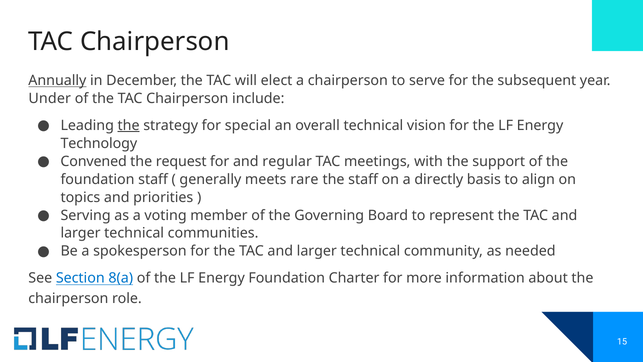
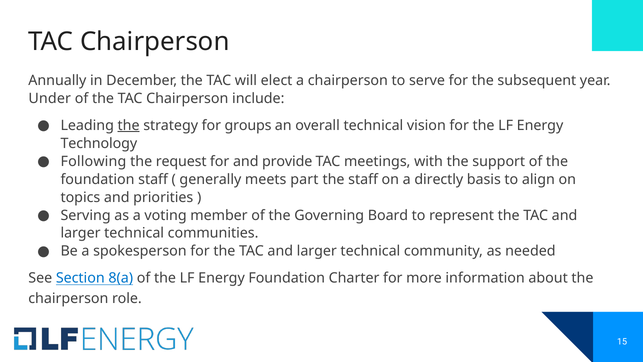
Annually underline: present -> none (57, 81)
special: special -> groups (248, 125)
Convened: Convened -> Following (93, 161)
regular: regular -> provide (287, 161)
rare: rare -> part (304, 179)
